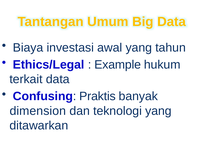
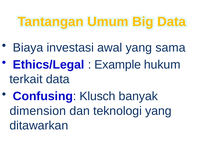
tahun: tahun -> sama (170, 48)
Praktis: Praktis -> Klusch (97, 96)
